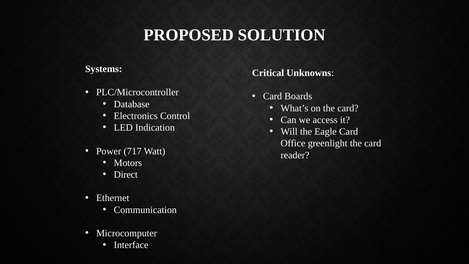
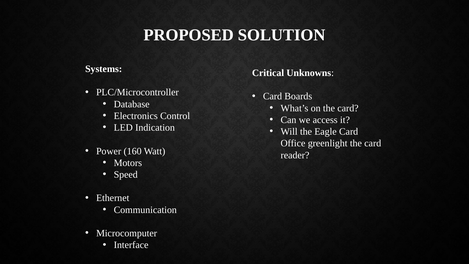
717: 717 -> 160 (133, 151)
Direct: Direct -> Speed (126, 174)
